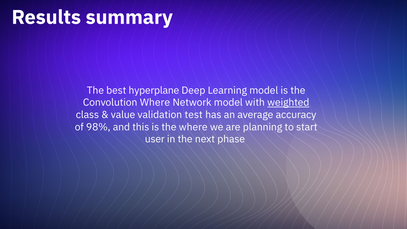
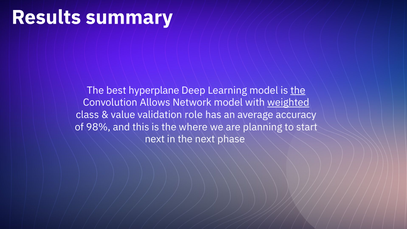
the underline: none -> present (298, 90)
Convolution Where: Where -> Allows (155, 103)
test: test -> role (194, 115)
user: user -> next (155, 139)
